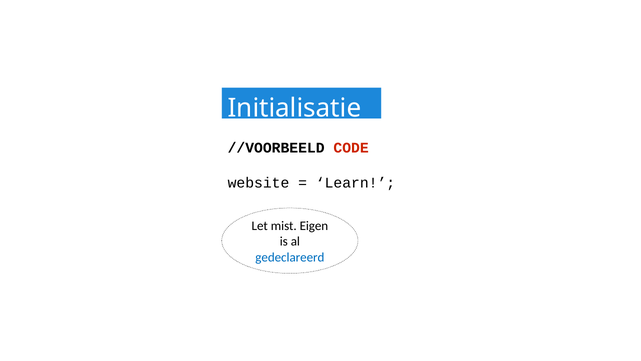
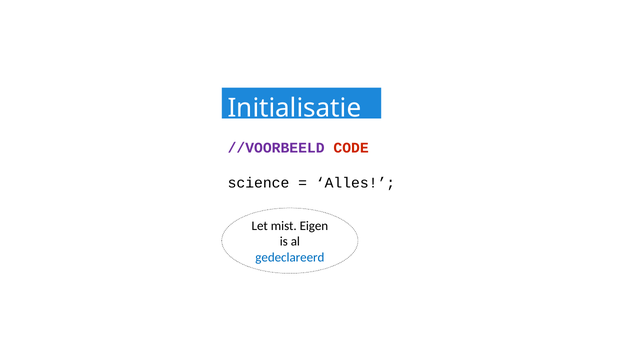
//VOORBEELD colour: black -> purple (276, 148)
website: website -> science (259, 183)
Learn: Learn -> Alles (356, 183)
